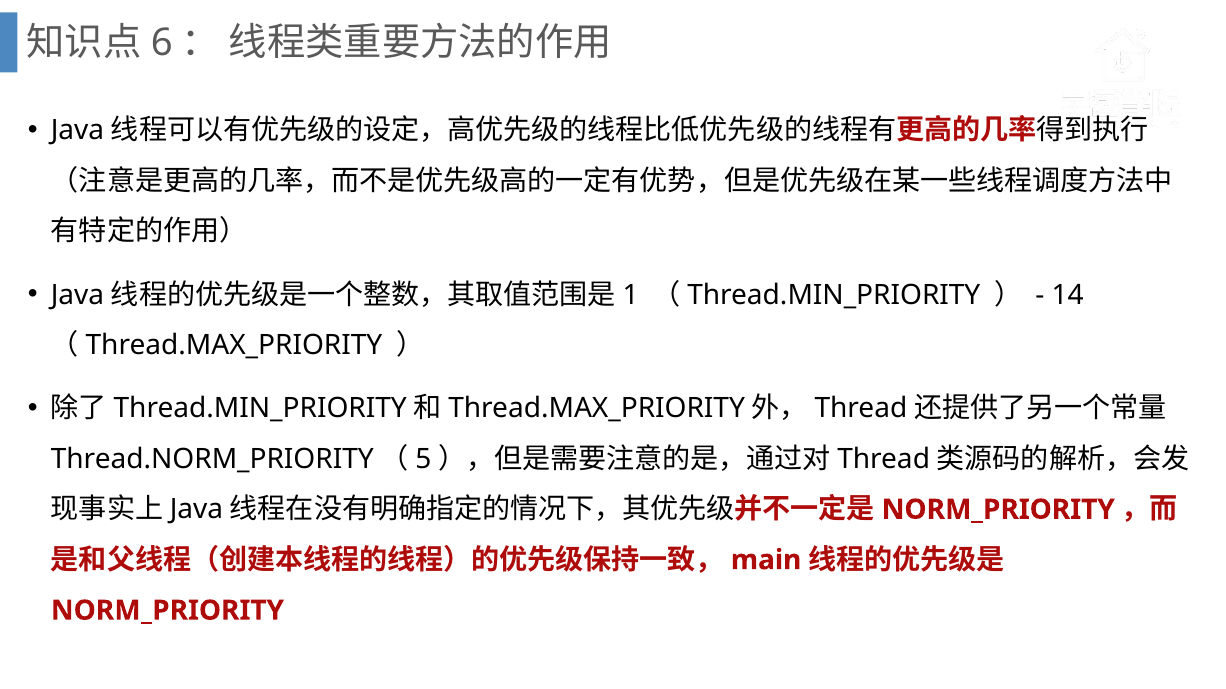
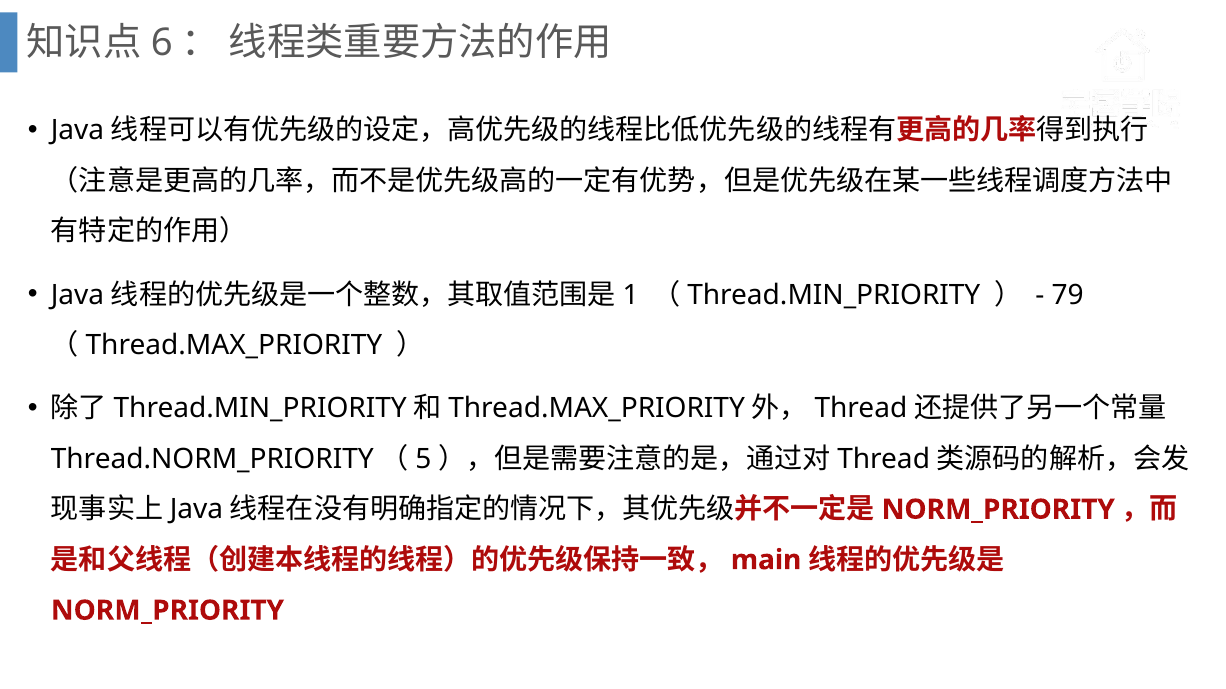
14: 14 -> 79 (1068, 295)
